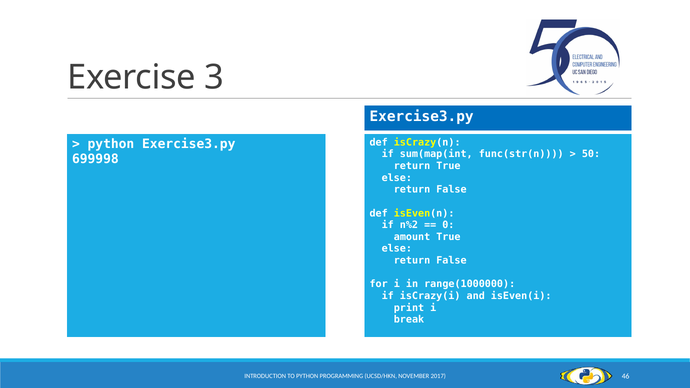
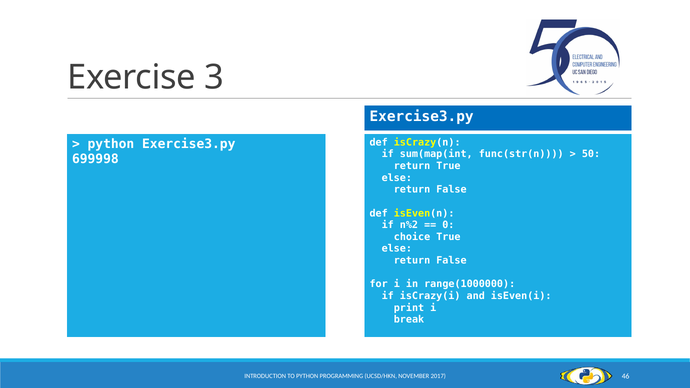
amount: amount -> choice (412, 237)
